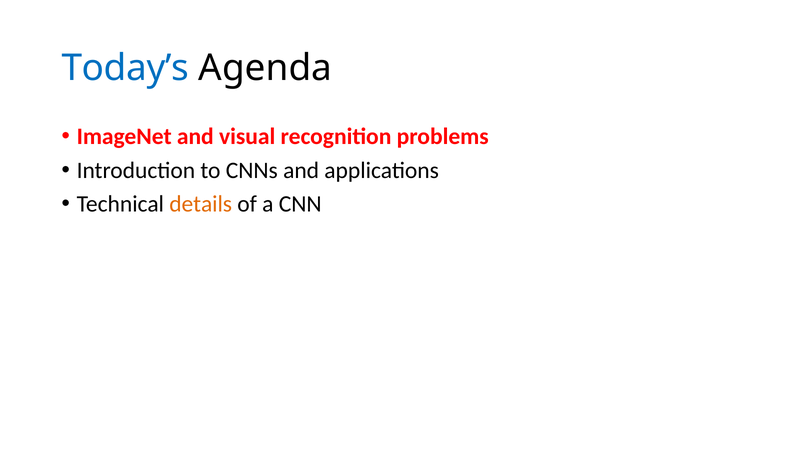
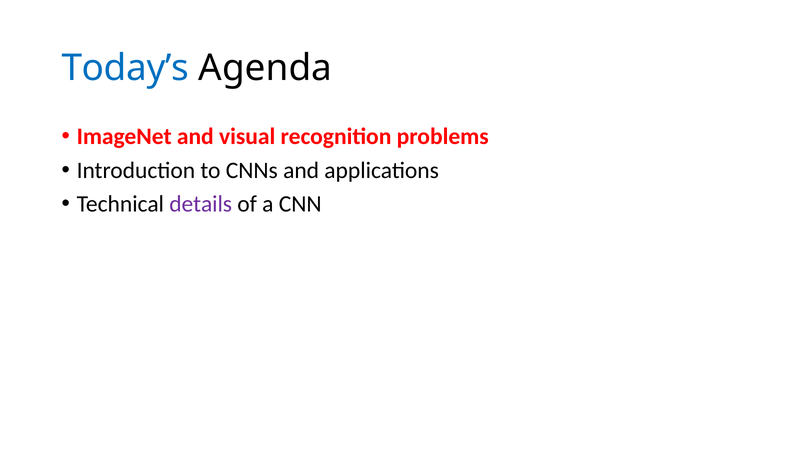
details colour: orange -> purple (201, 204)
